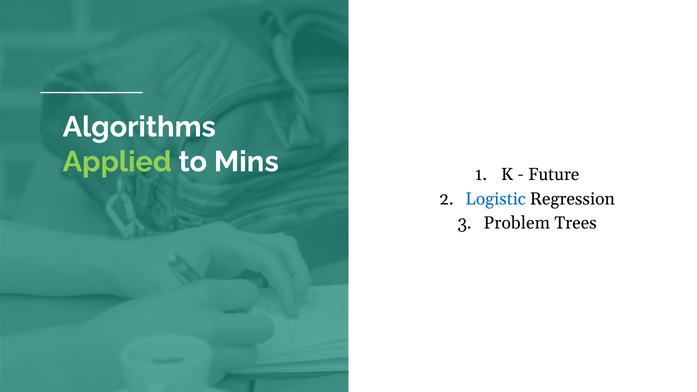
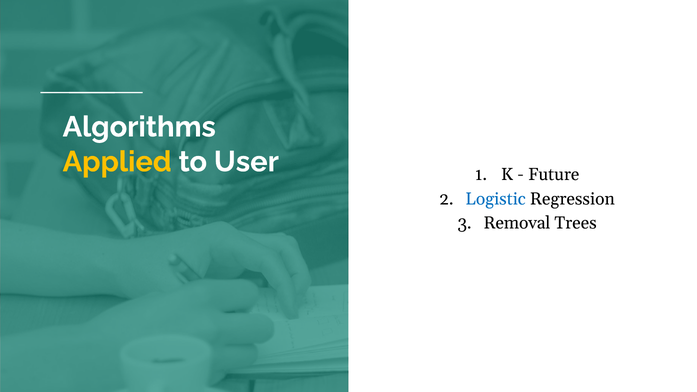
Applied colour: light green -> yellow (117, 162)
Mins: Mins -> User (246, 162)
Problem: Problem -> Removal (517, 223)
